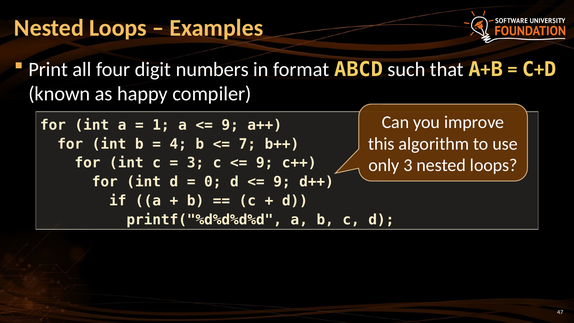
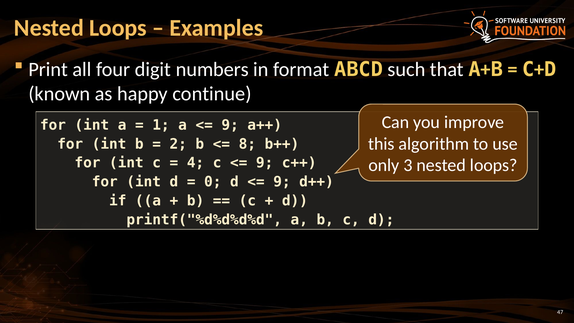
compiler: compiler -> continue (212, 94)
4: 4 -> 2 (178, 144)
7: 7 -> 8 (247, 144)
3: 3 -> 4 (195, 163)
